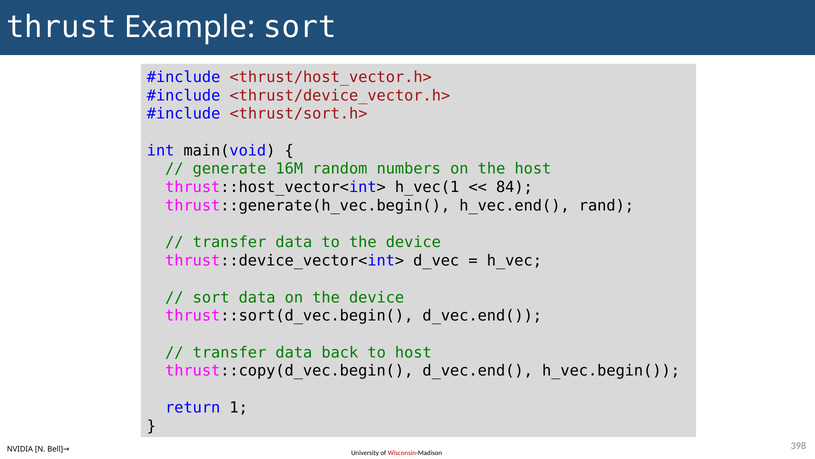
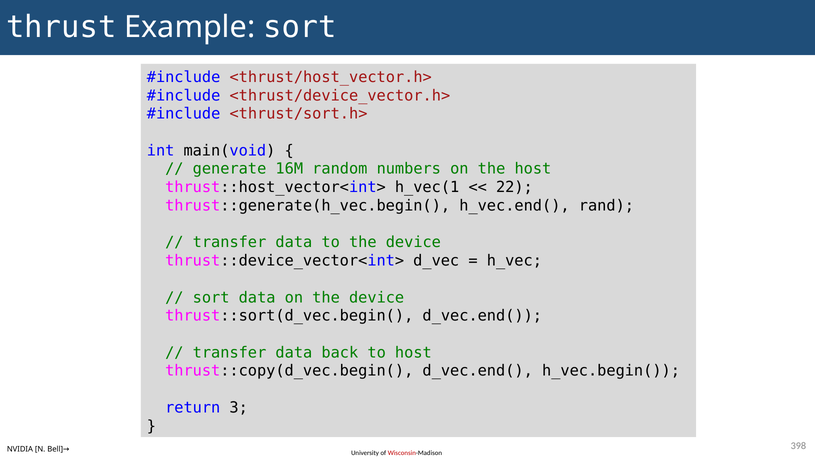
84: 84 -> 22 (514, 187)
1: 1 -> 3 (239, 407)
